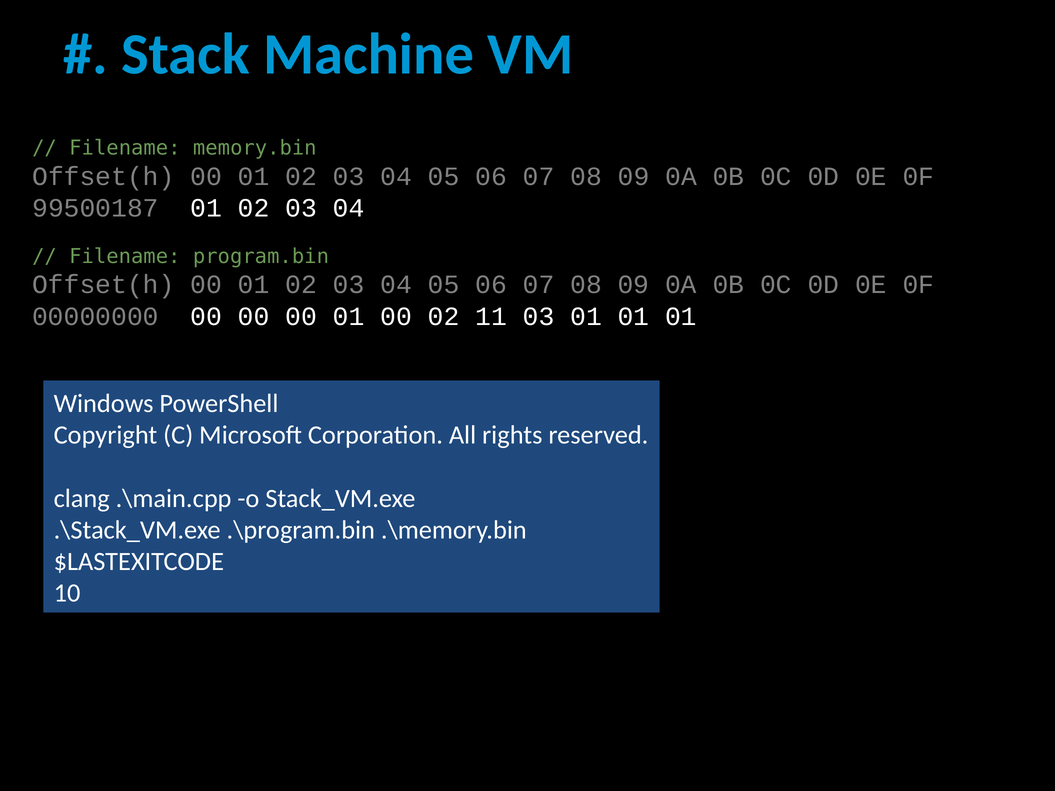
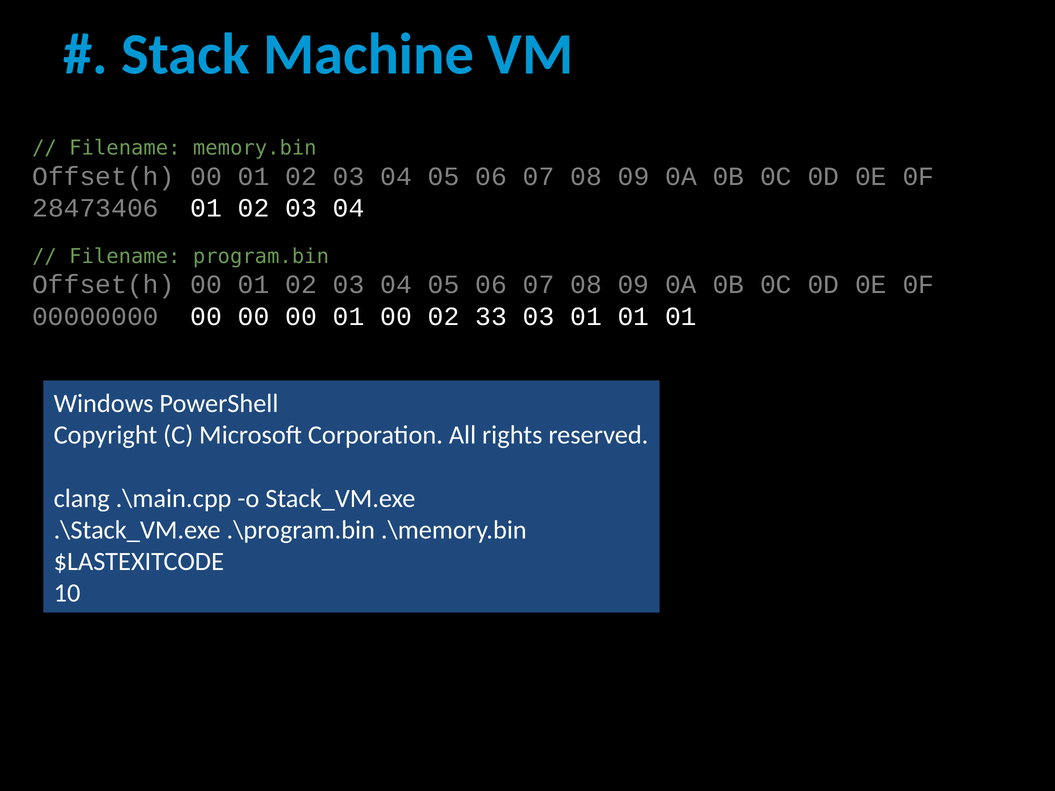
99500187: 99500187 -> 28473406 (95, 208)
11: 11 -> 33 (491, 317)
